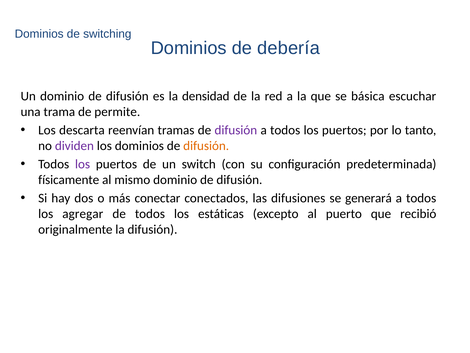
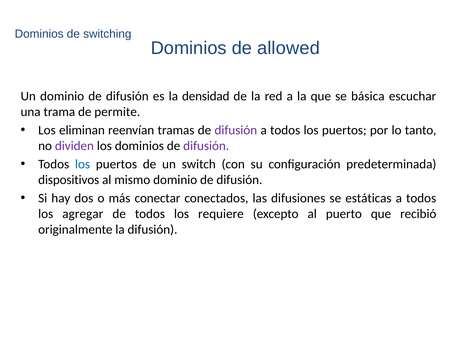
debería: debería -> allowed (289, 48)
descarta: descarta -> eliminan (82, 130)
difusión colour: orange -> purple (206, 146)
los colour: purple -> blue (83, 164)
físicamente: físicamente -> dispositivos (69, 180)
generará: generará -> estáticas (368, 198)
estáticas: estáticas -> requiere (221, 214)
